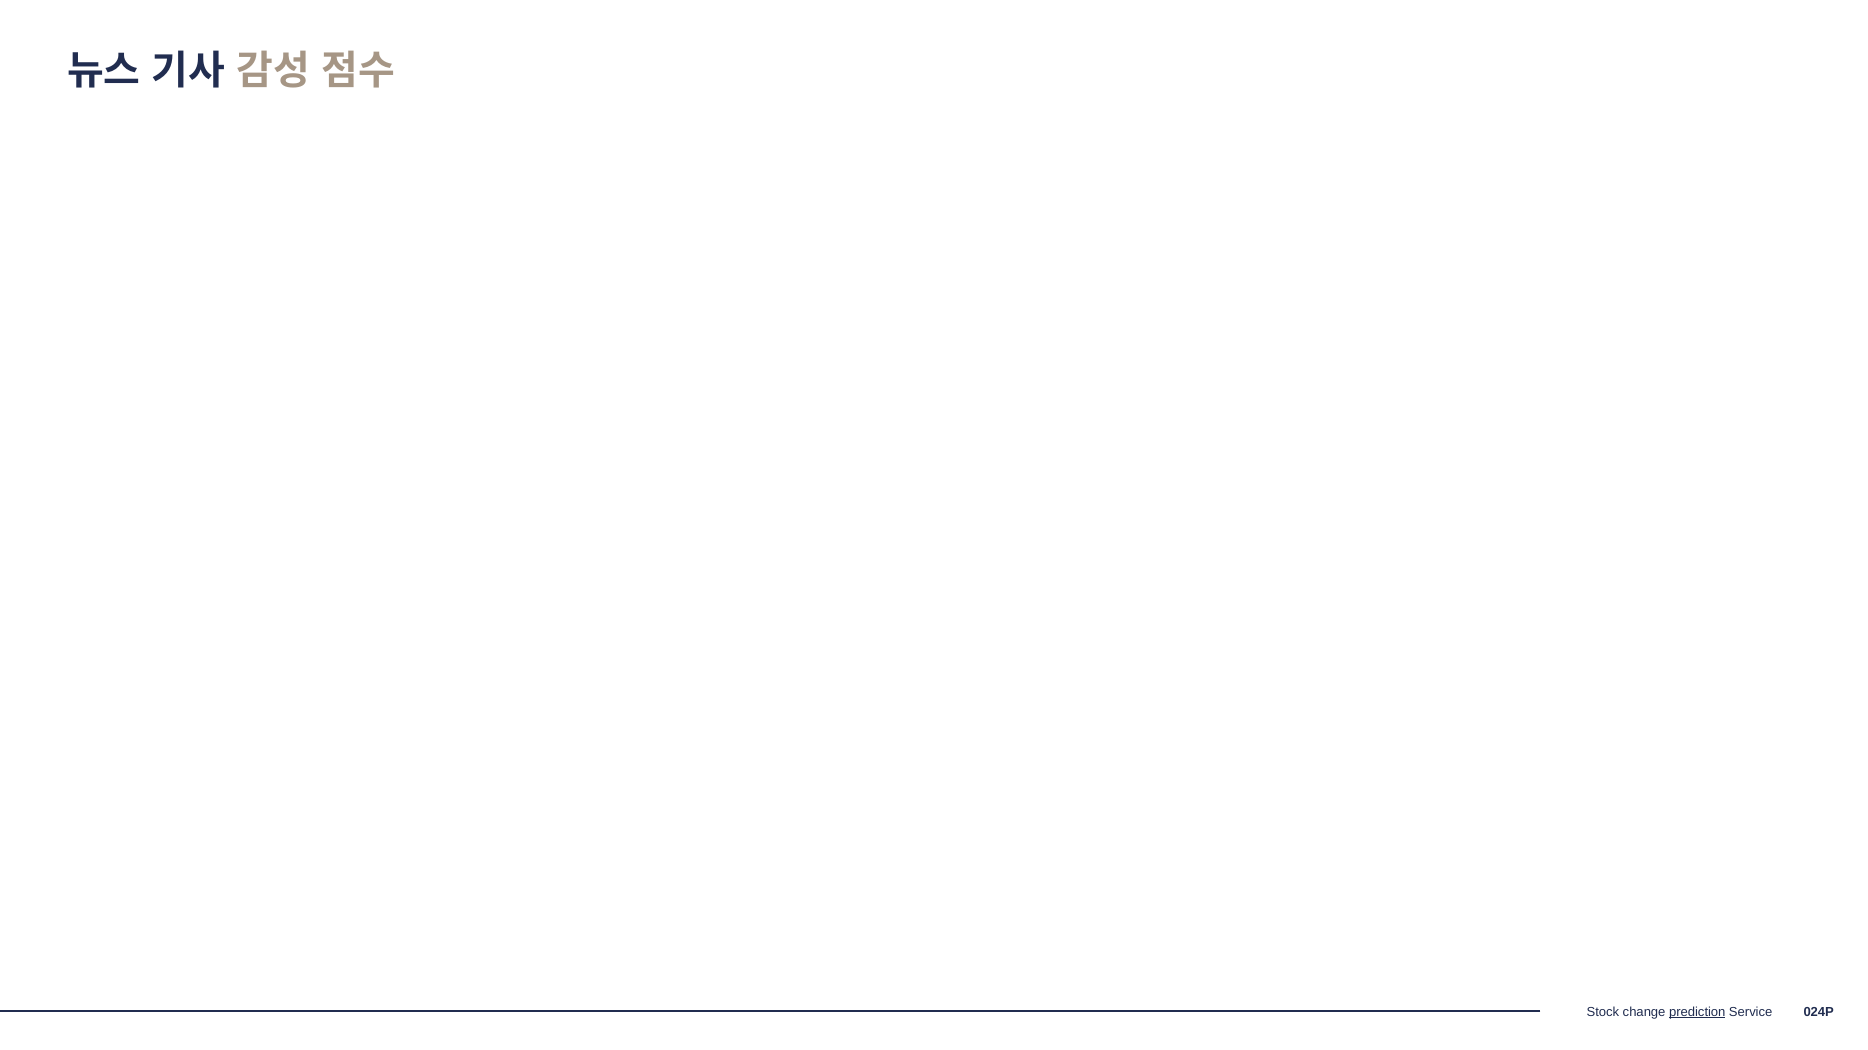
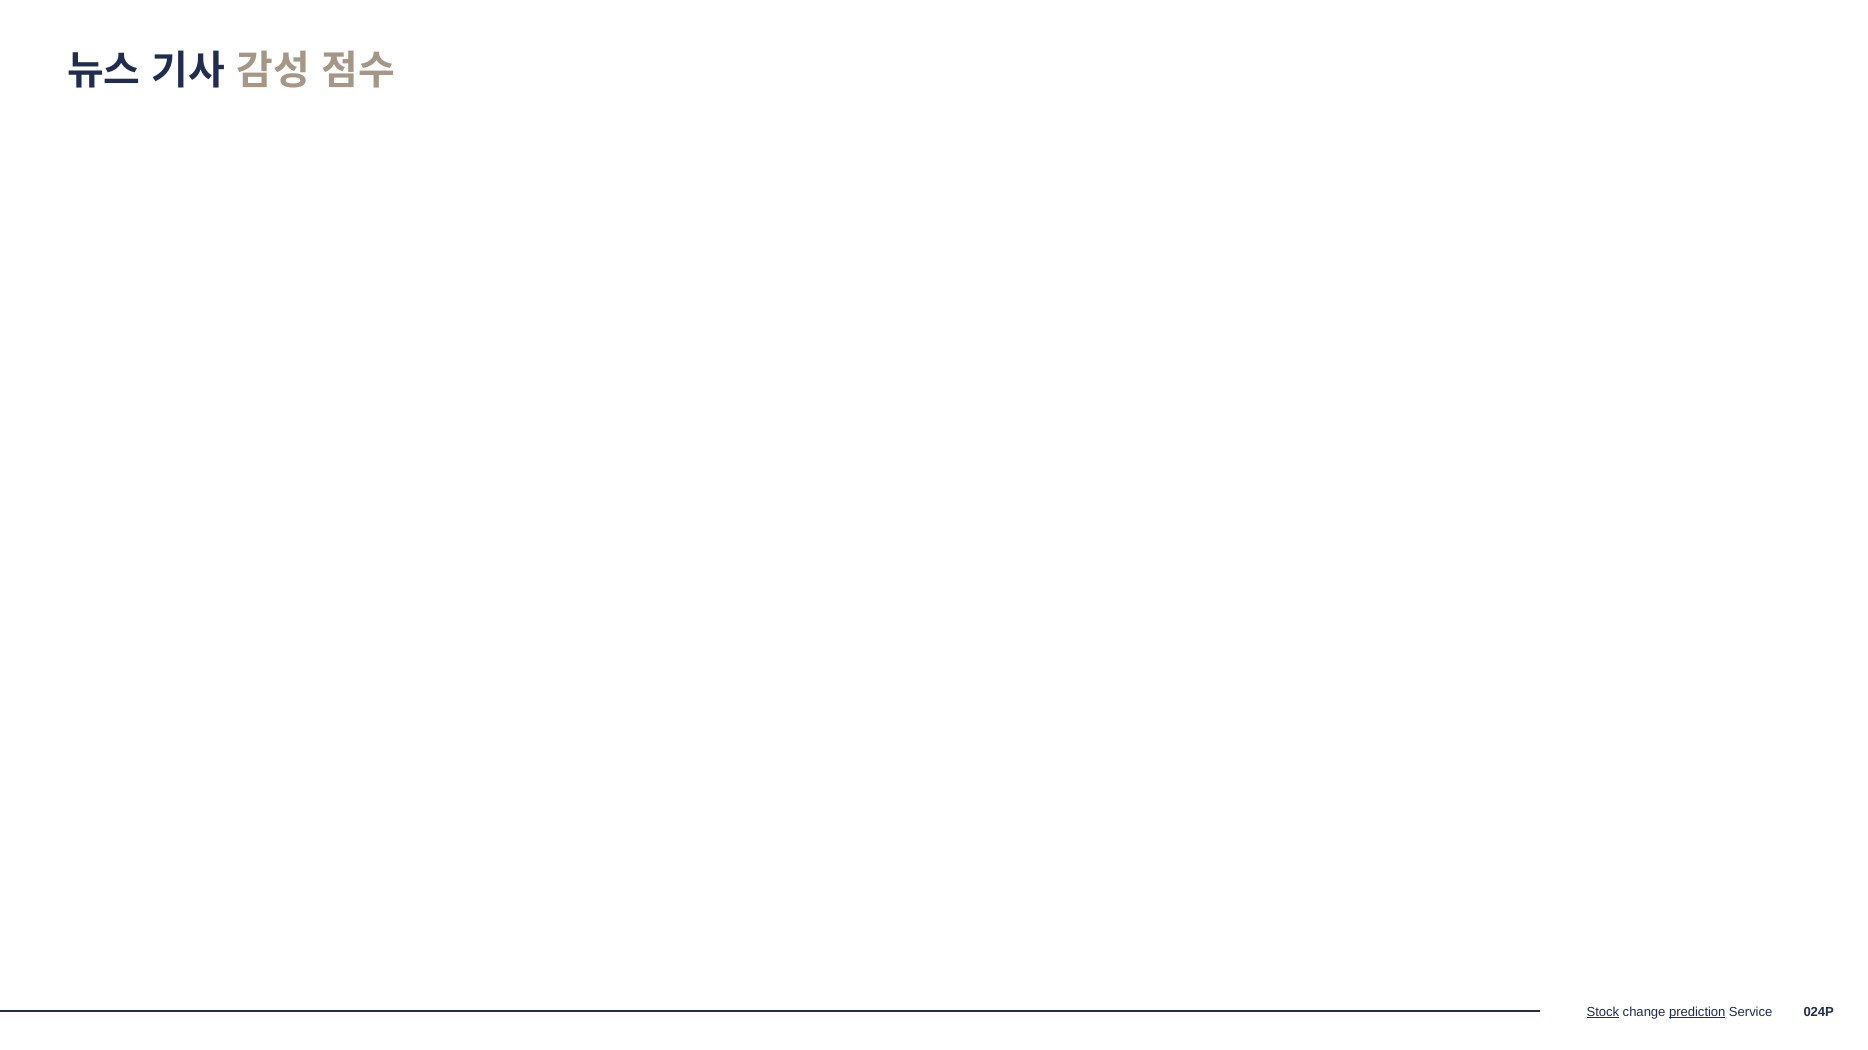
Stock underline: none -> present (1603, 1013)
